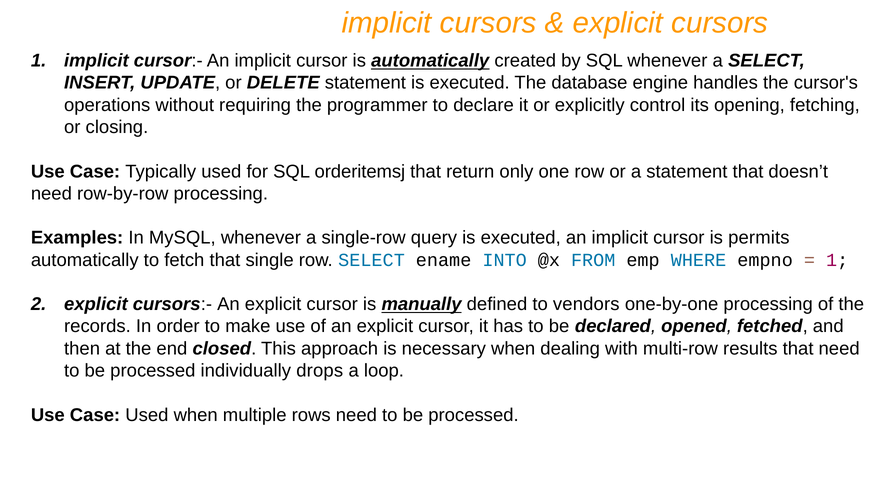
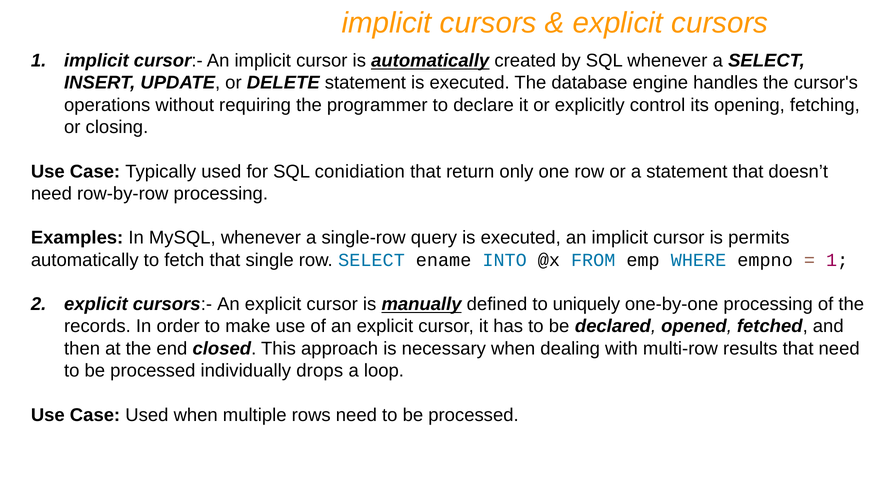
orderitemsj: orderitemsj -> conidiation (360, 172)
vendors: vendors -> uniquely (586, 304)
